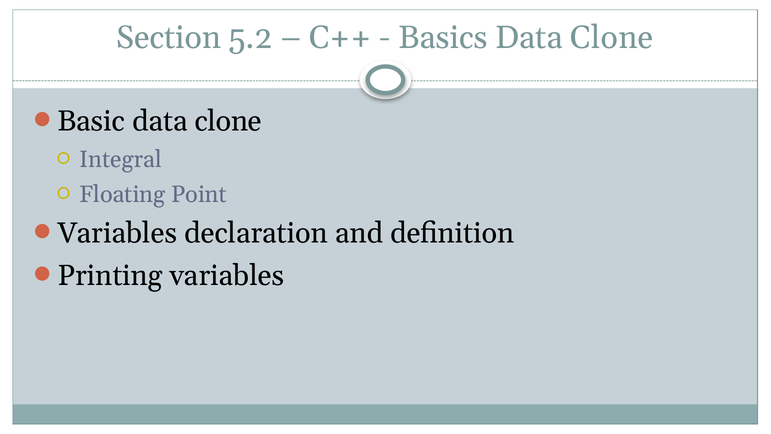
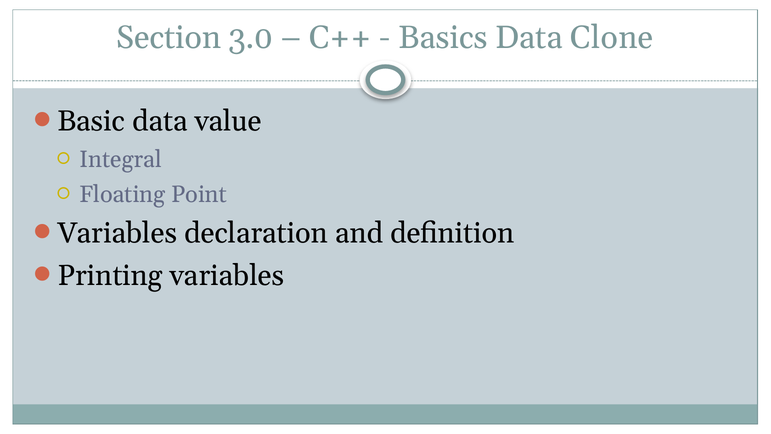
5.2: 5.2 -> 3.0 (251, 37)
clone: clone -> value (228, 121)
